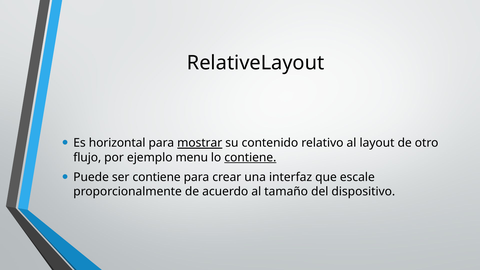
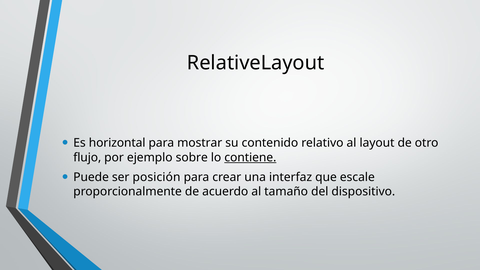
mostrar underline: present -> none (200, 143)
menu: menu -> sobre (192, 157)
ser contiene: contiene -> posición (156, 177)
